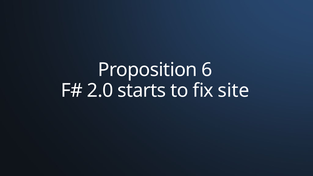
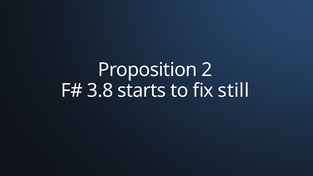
6: 6 -> 2 (207, 70)
2.0: 2.0 -> 3.8 (100, 91)
site: site -> still (233, 91)
